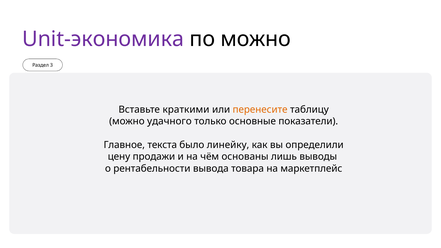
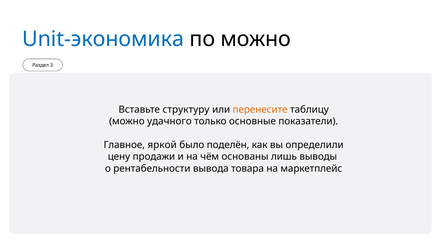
Unit-экономика colour: purple -> blue (103, 39)
краткими: краткими -> структуру (186, 110)
текста: текста -> яркой (162, 145)
линейку: линейку -> поделён (228, 145)
